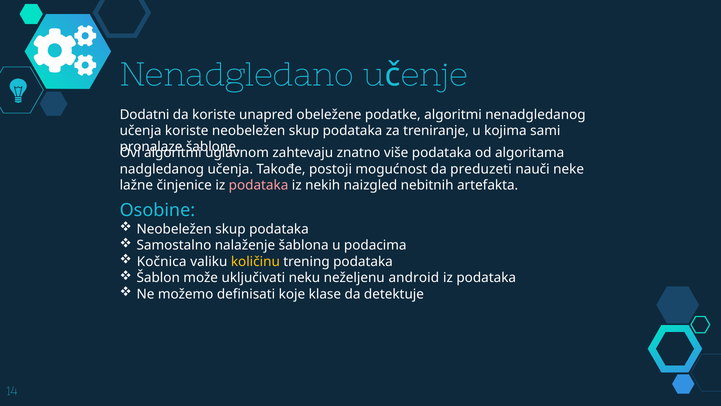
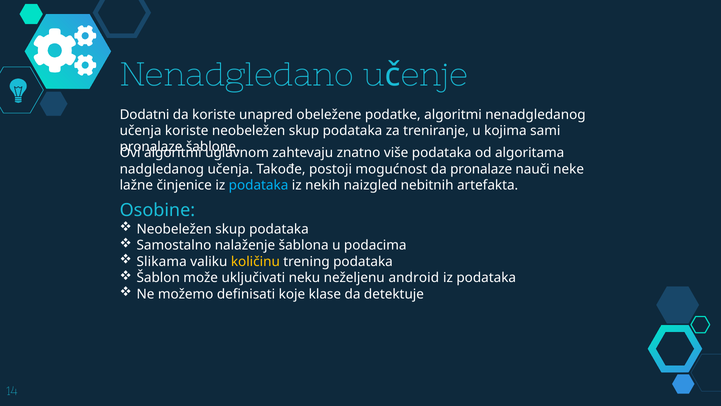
da preduzeti: preduzeti -> pronalaze (481, 169)
podataka colour: pink -> light blue (259, 185)
Kočnica: Kočnica -> Slikama (162, 261)
